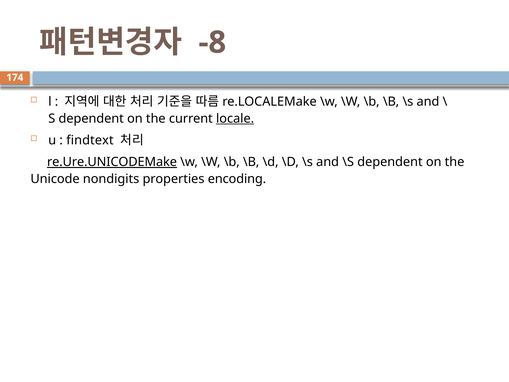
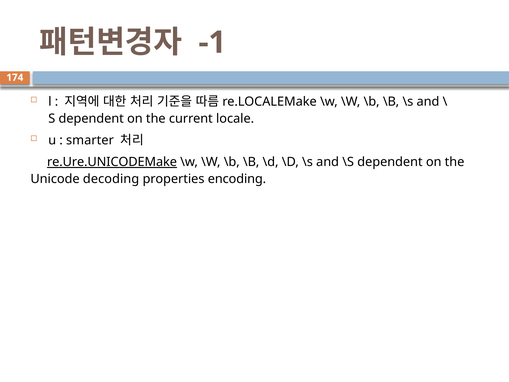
-8: -8 -> -1 (212, 42)
locale underline: present -> none (235, 118)
findtext: findtext -> smarter (90, 140)
nondigits: nondigits -> decoding (111, 179)
